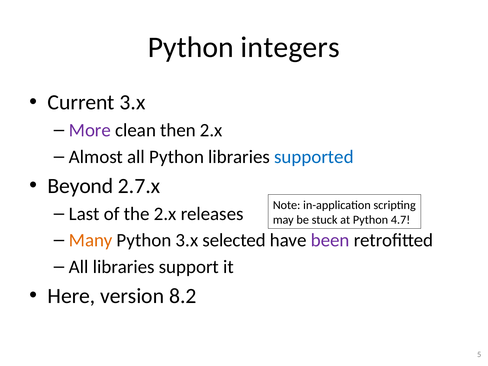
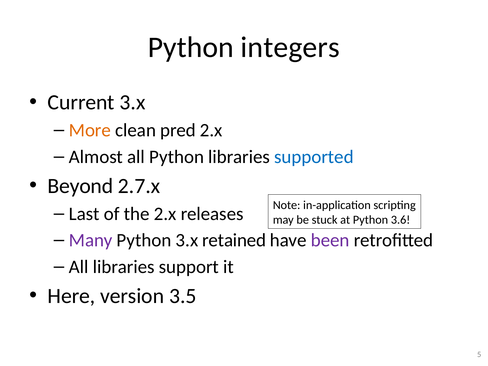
More colour: purple -> orange (90, 130)
then: then -> pred (178, 130)
4.7: 4.7 -> 3.6 (401, 220)
Many colour: orange -> purple (91, 240)
selected: selected -> retained (234, 240)
8.2: 8.2 -> 3.5 (183, 296)
